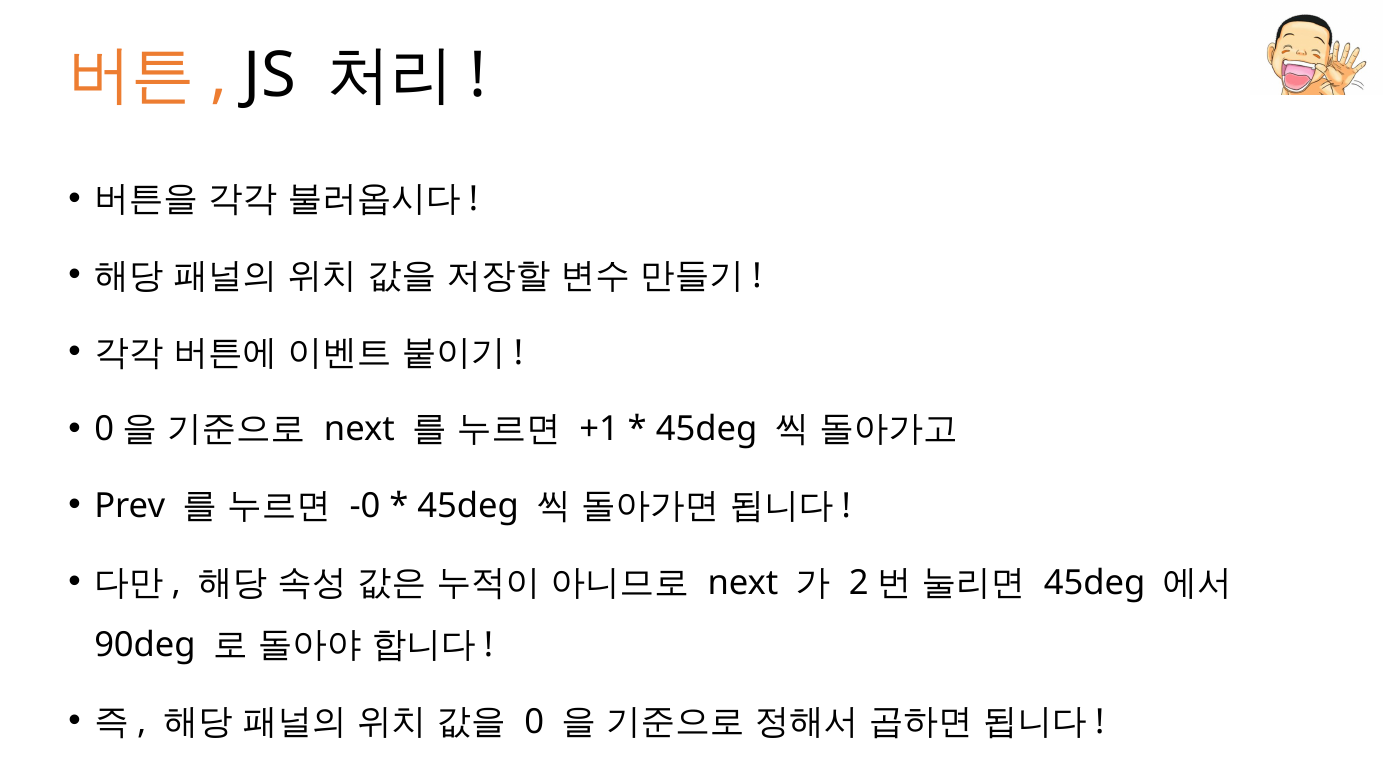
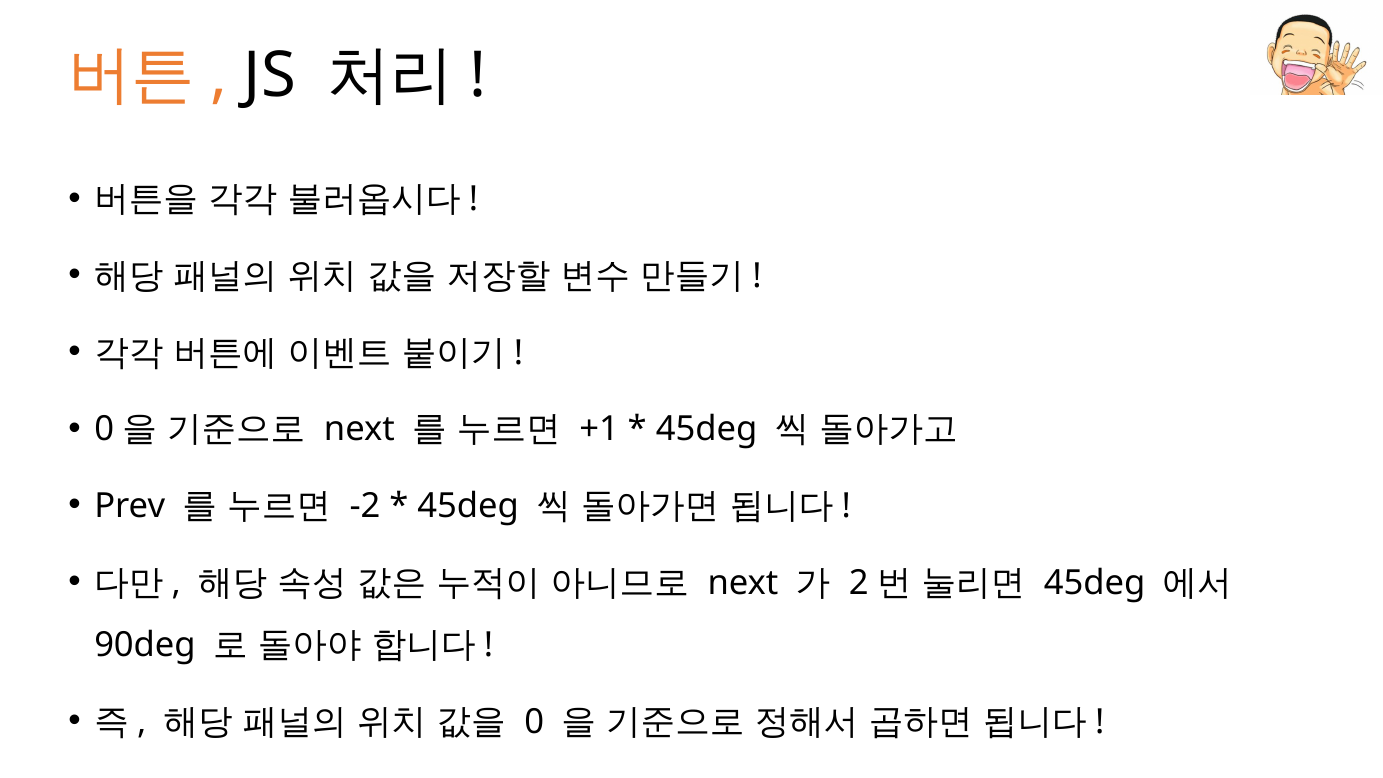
-0: -0 -> -2 (365, 506)
